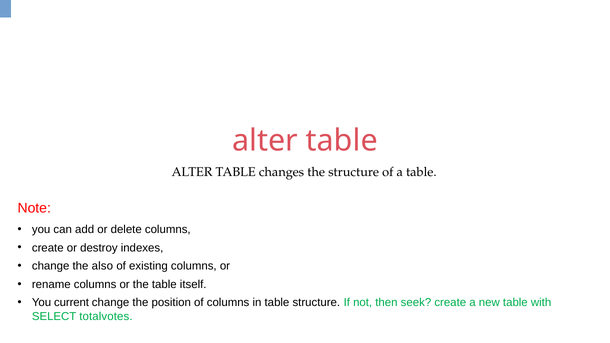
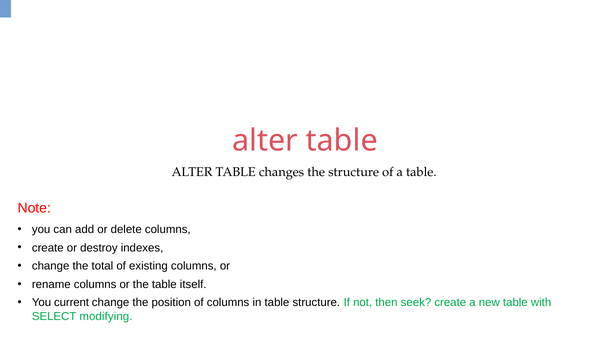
also: also -> total (102, 266)
totalvotes: totalvotes -> modifying (106, 316)
